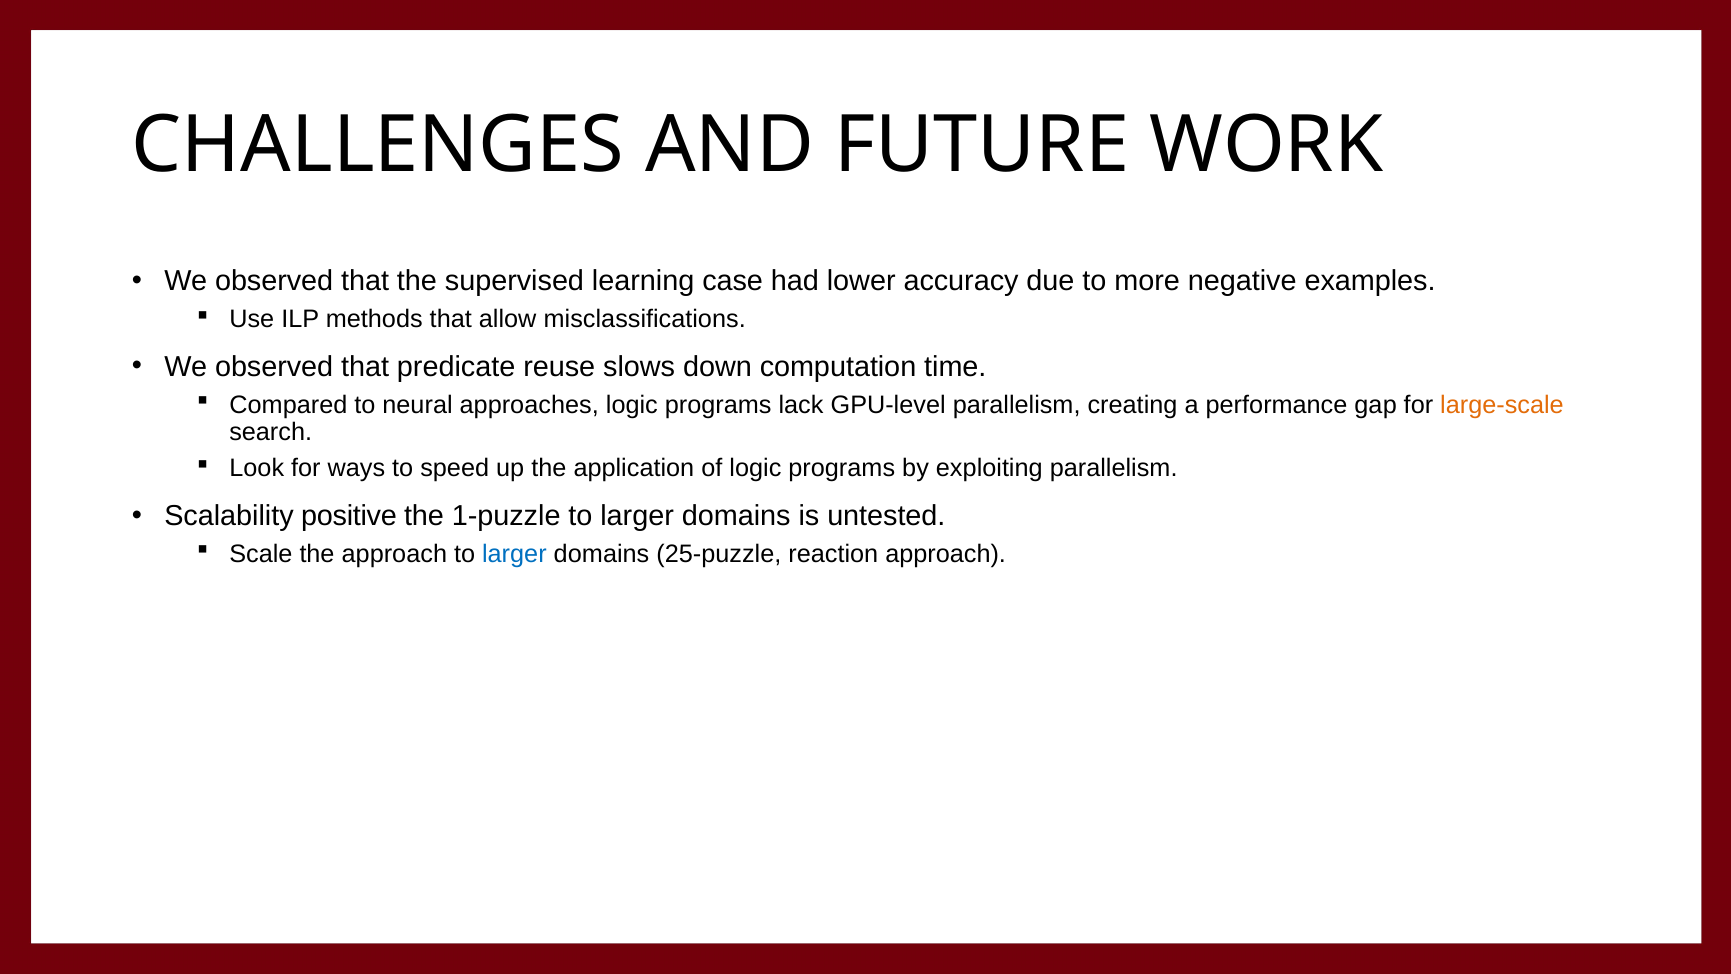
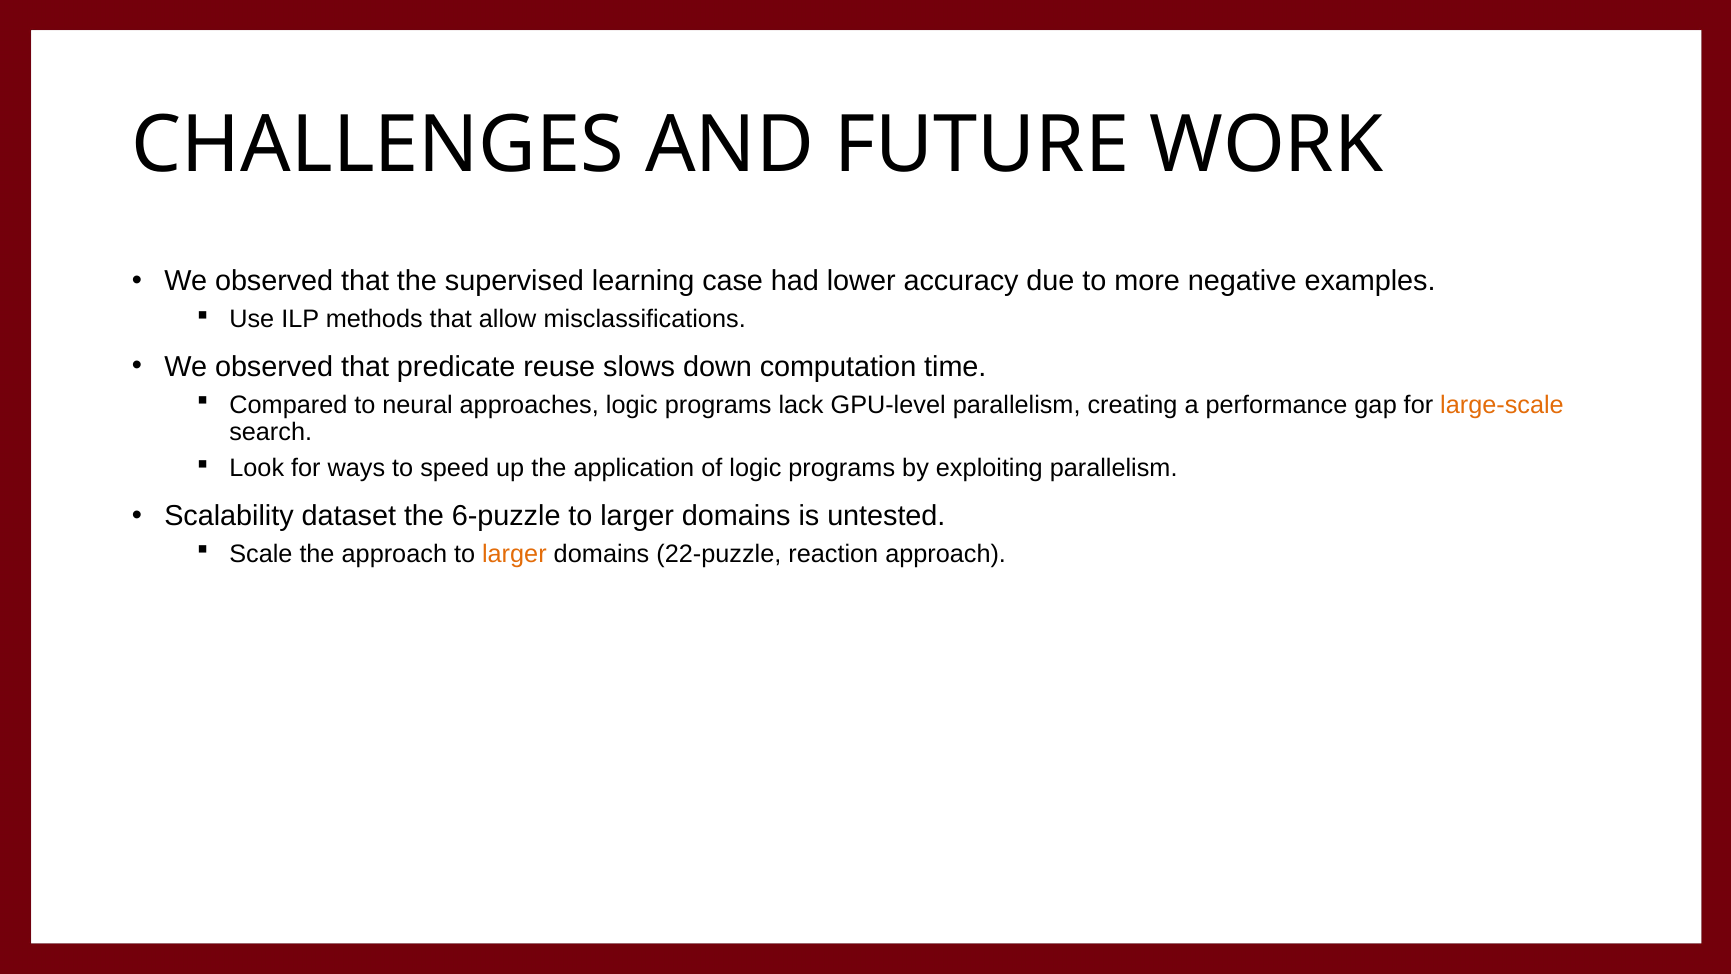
positive: positive -> dataset (349, 516)
1-puzzle: 1-puzzle -> 6-puzzle (506, 516)
larger colour: blue -> orange (514, 554)
25-puzzle: 25-puzzle -> 22-puzzle (719, 554)
